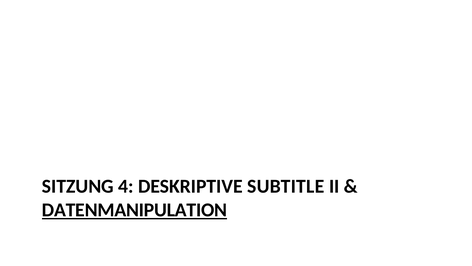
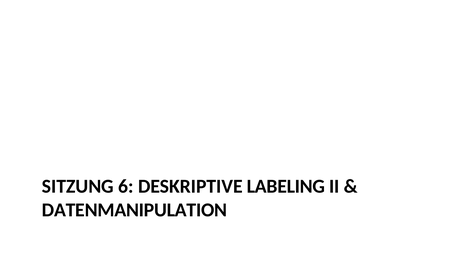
4: 4 -> 6 (126, 186)
SUBTITLE: SUBTITLE -> LABELING (286, 186)
DATENMANIPULATION underline: present -> none (135, 210)
